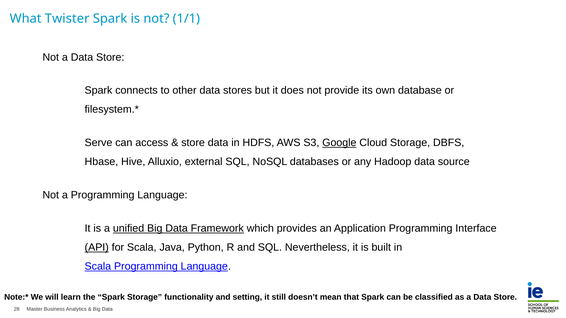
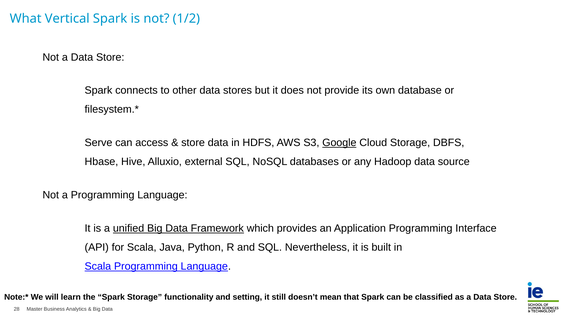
Twister: Twister -> Vertical (67, 19)
1/1: 1/1 -> 1/2 (186, 19)
API underline: present -> none (97, 248)
